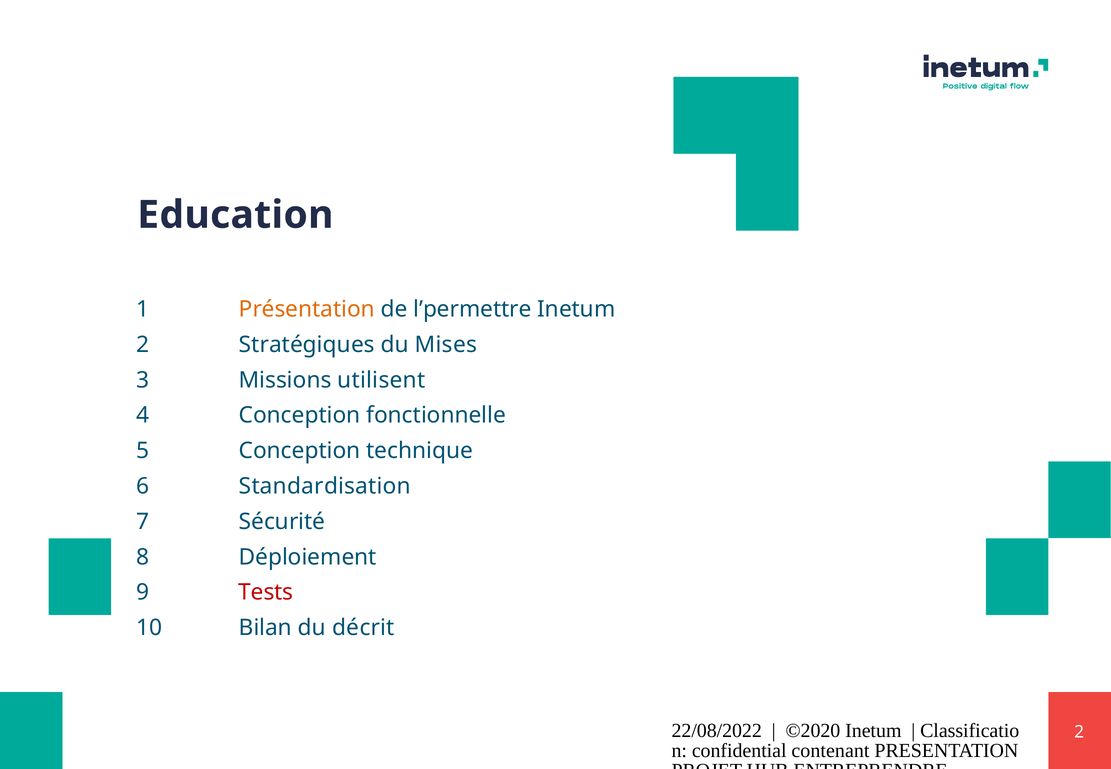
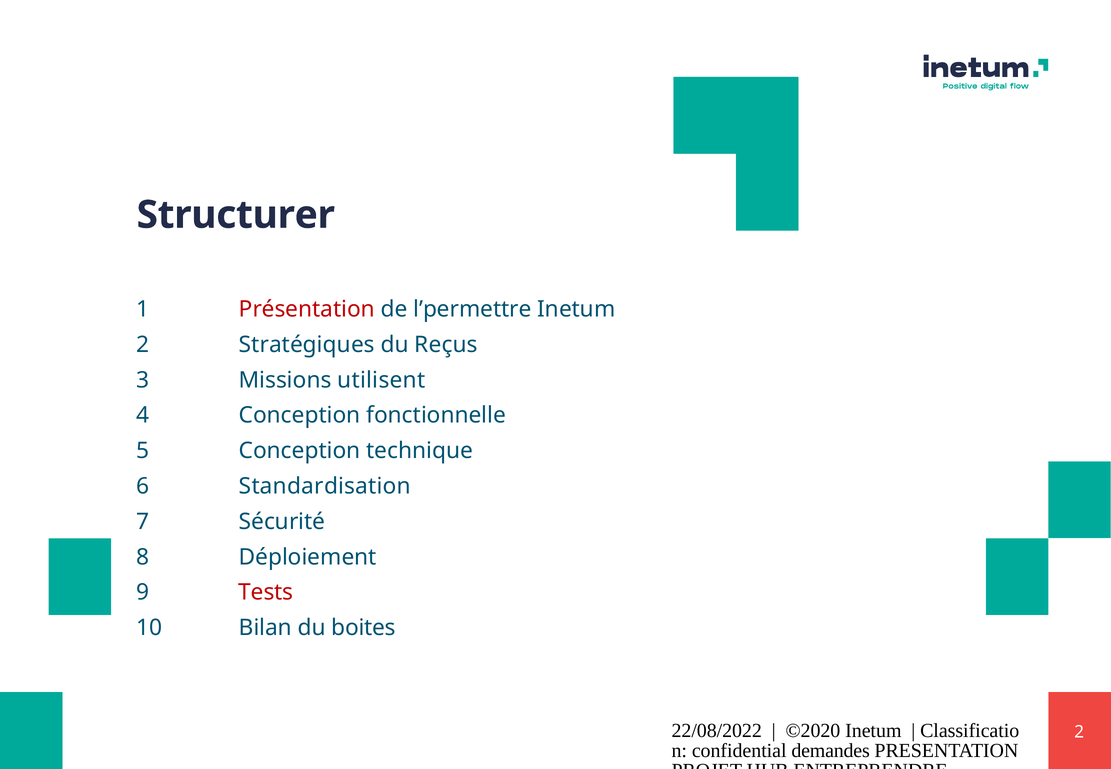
Education: Education -> Structurer (236, 215)
Présentation colour: orange -> red (307, 309)
Mises: Mises -> Reçus (446, 345)
décrit: décrit -> boites (364, 628)
contenant: contenant -> demandes (831, 751)
